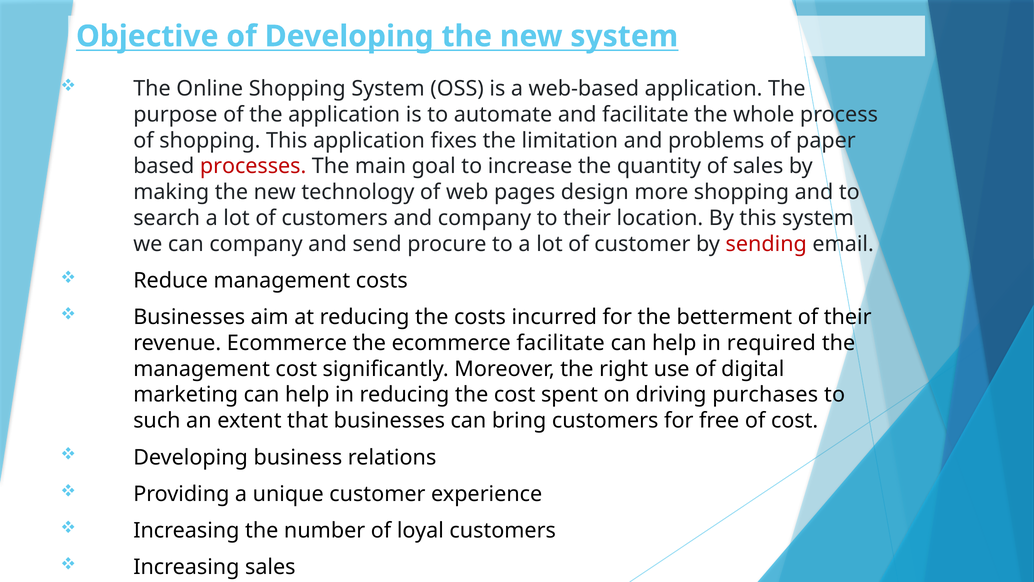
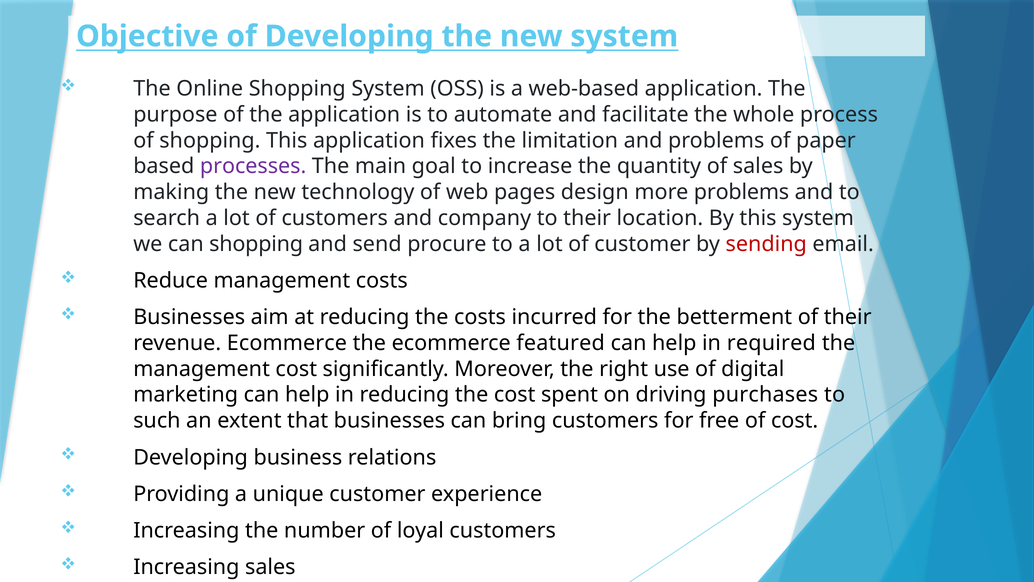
processes colour: red -> purple (253, 166)
more shopping: shopping -> problems (742, 192)
can company: company -> shopping (256, 244)
ecommerce facilitate: facilitate -> featured (561, 343)
